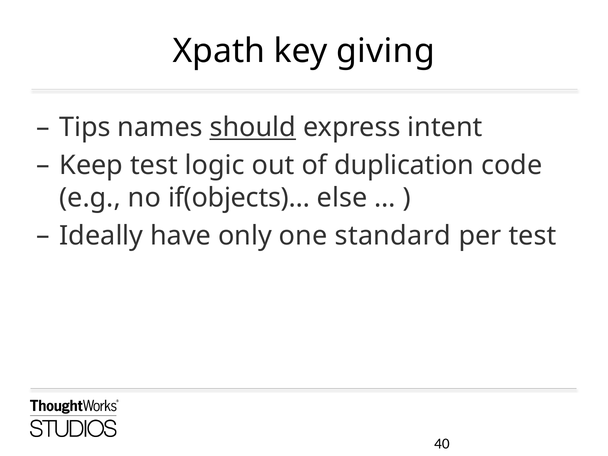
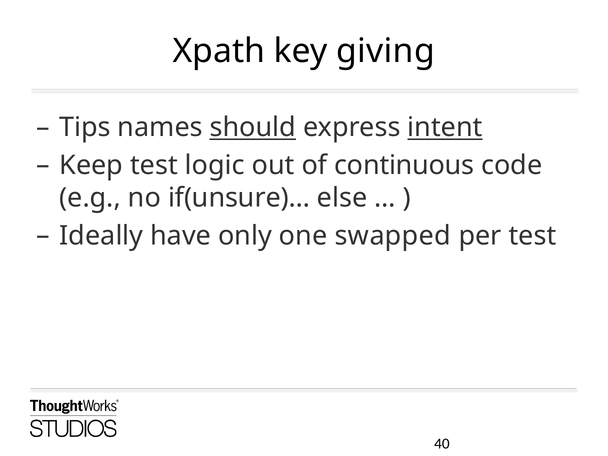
intent underline: none -> present (445, 128)
duplication: duplication -> continuous (404, 165)
if(objects)…: if(objects)… -> if(unsure)… (239, 198)
standard: standard -> swapped (393, 236)
